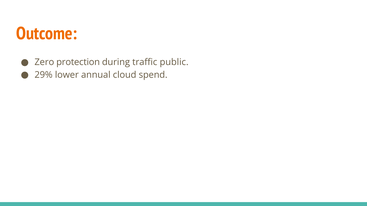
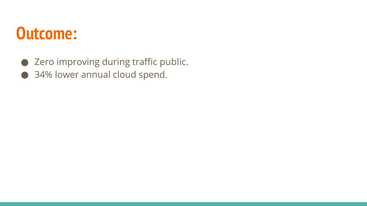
protection: protection -> improving (78, 62)
29%: 29% -> 34% (44, 75)
